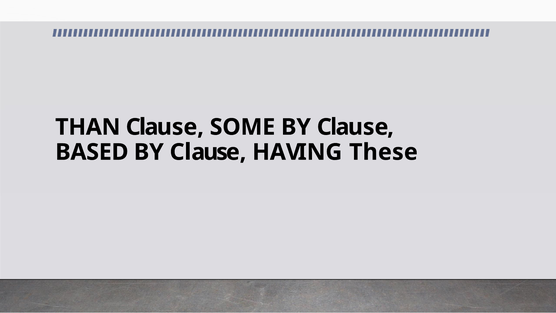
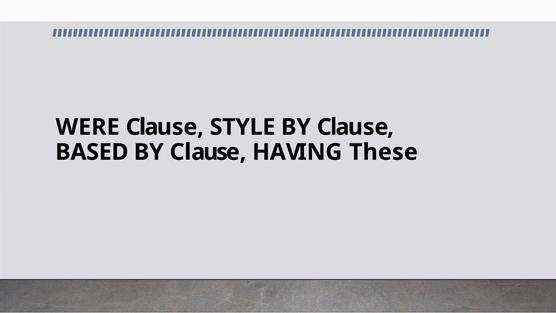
THAN: THAN -> WERE (88, 127)
SOME: SOME -> STYLE (243, 127)
